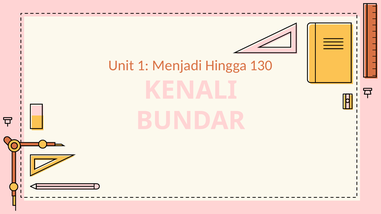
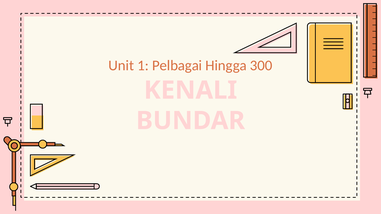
Menjadi: Menjadi -> Pelbagai (177, 66)
130: 130 -> 300 (261, 66)
